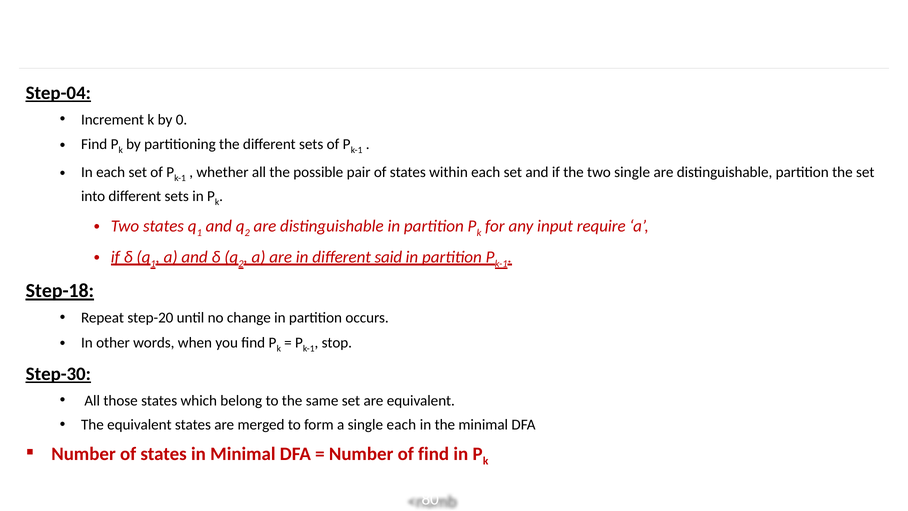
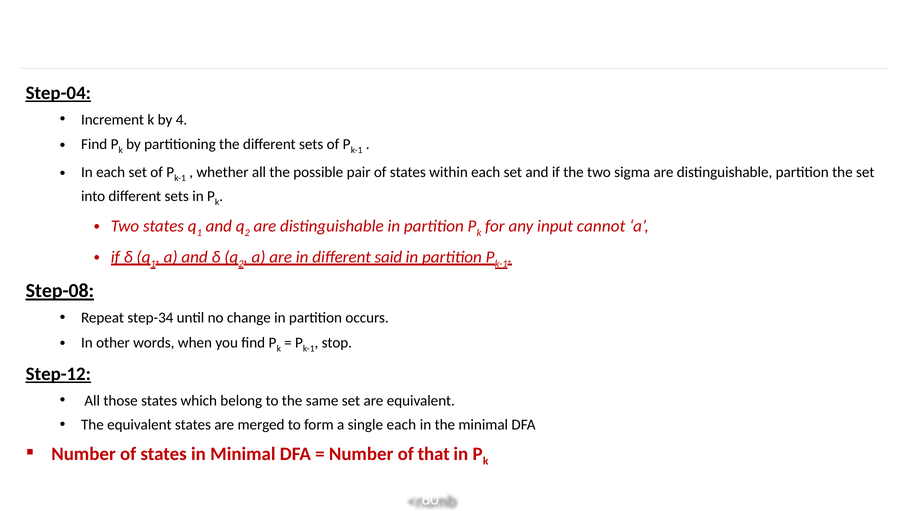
0: 0 -> 4 (182, 119)
two single: single -> sigma (632, 172)
require: require -> cannot (601, 226)
Step-18: Step-18 -> Step-08 (60, 291)
step-20: step-20 -> step-34 (150, 318)
Step-30: Step-30 -> Step-12 (58, 374)
of find: find -> that (434, 454)
